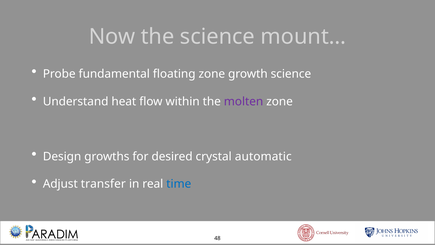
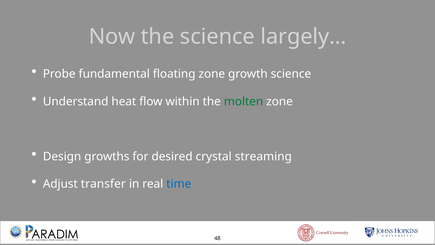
mount…: mount… -> largely… (303, 37)
molten colour: purple -> green (244, 101)
automatic: automatic -> streaming (263, 156)
